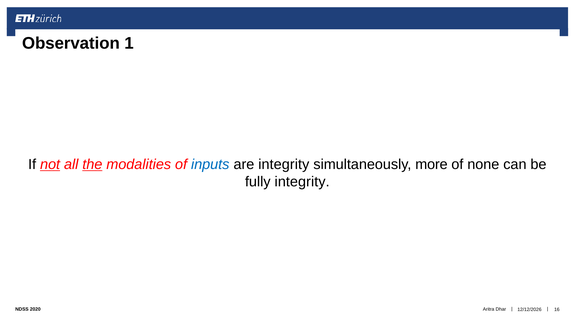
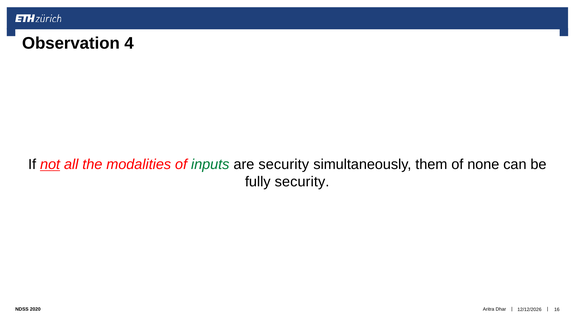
1: 1 -> 4 (129, 43)
the underline: present -> none (92, 164)
inputs colour: blue -> green (210, 164)
are integrity: integrity -> security (284, 164)
more: more -> them (431, 164)
fully integrity: integrity -> security (302, 181)
